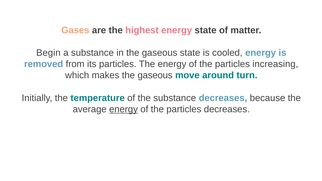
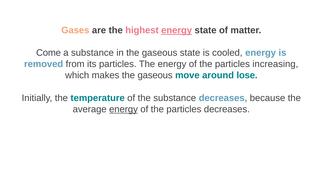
energy underline: none -> present (177, 30)
Begin: Begin -> Come (49, 53)
turn: turn -> lose (247, 75)
